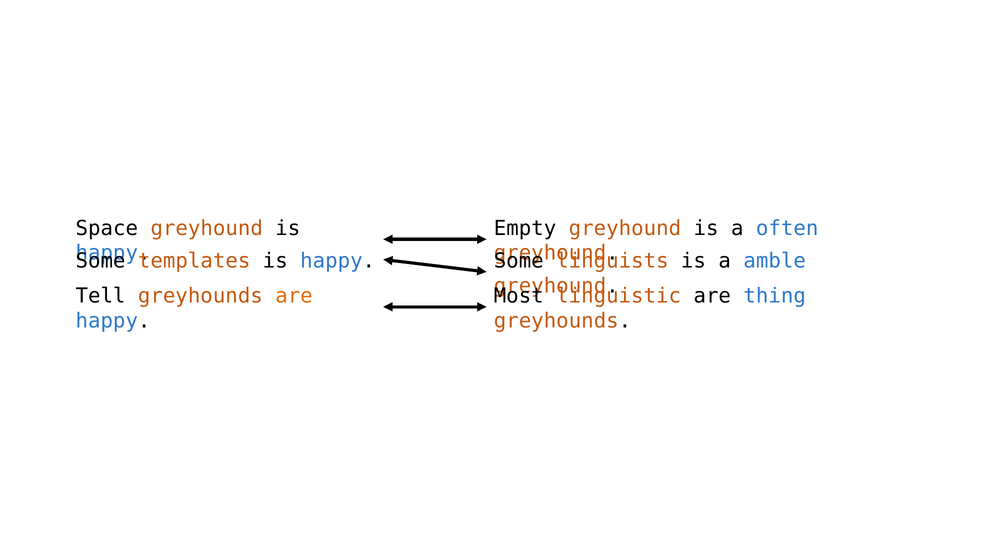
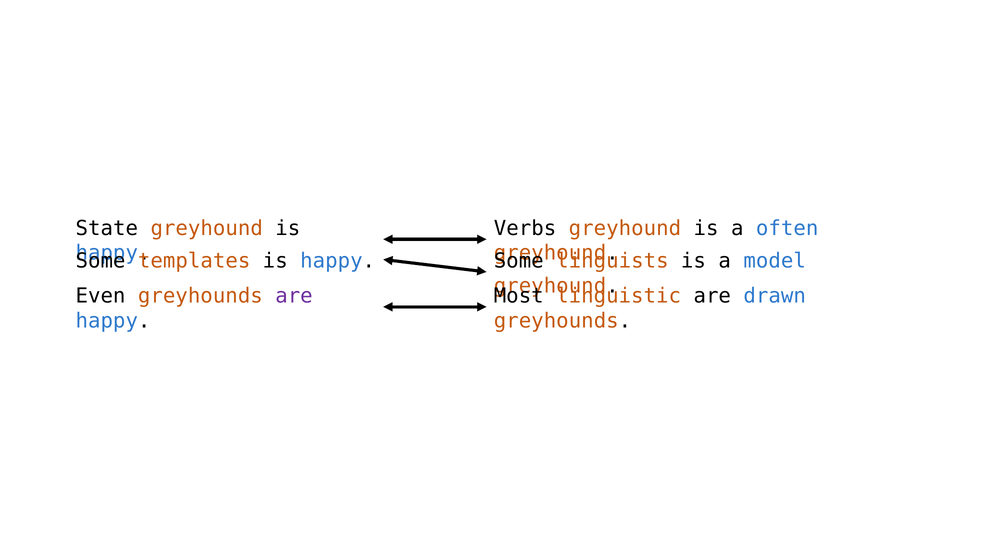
Space: Space -> State (107, 228)
Empty: Empty -> Verbs (525, 228)
amble: amble -> model (775, 261)
Tell: Tell -> Even (101, 296)
are colour: orange -> purple (294, 296)
thing: thing -> drawn (775, 296)
